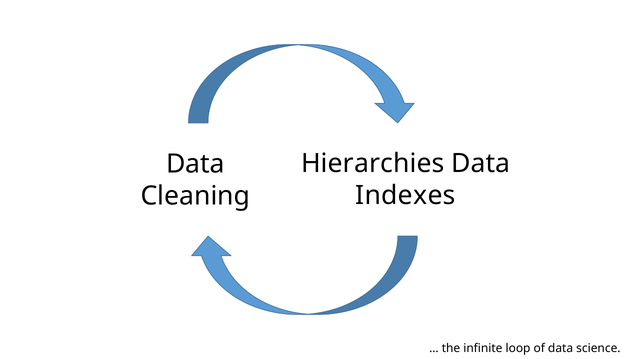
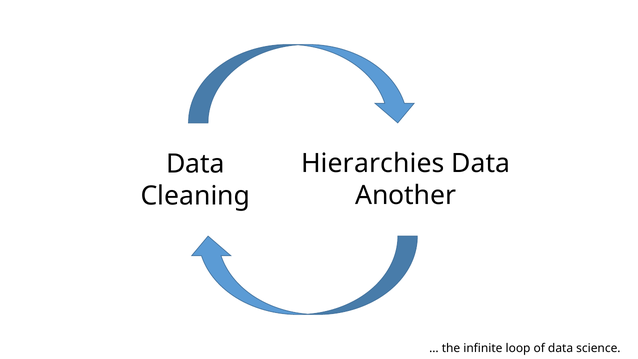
Indexes: Indexes -> Another (406, 195)
